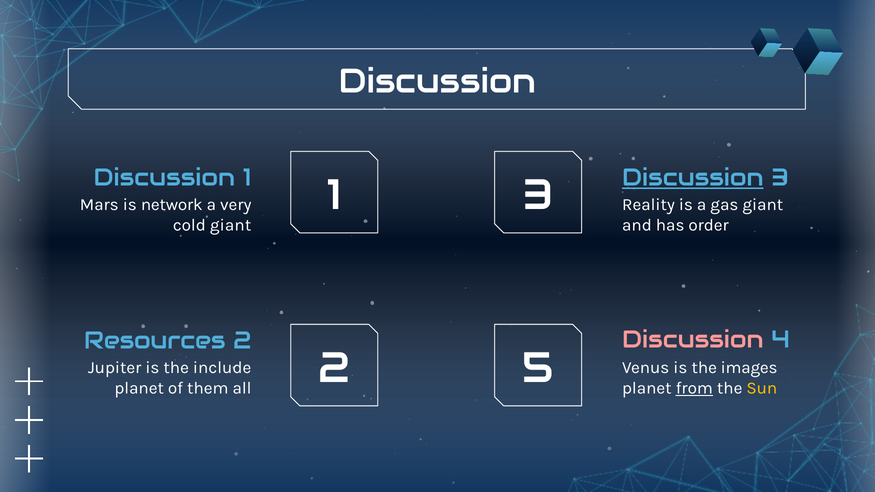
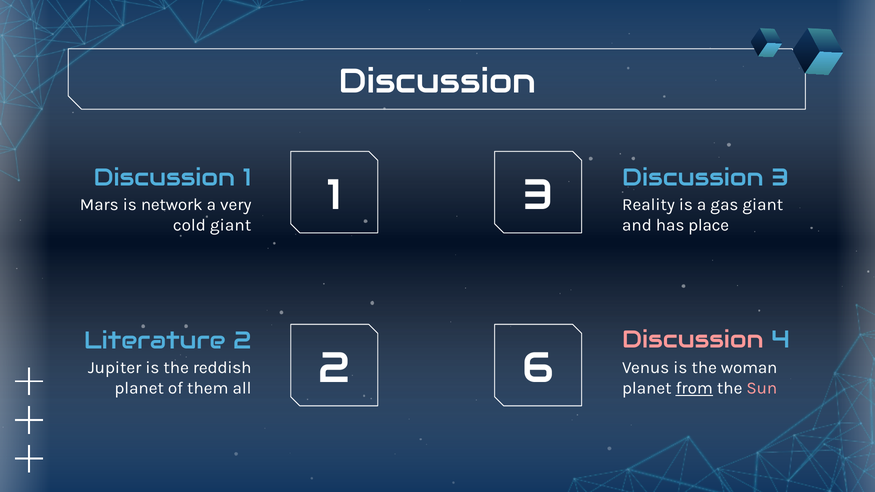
Discussion underline: present -> none (693, 178)
order: order -> place (709, 225)
Resources: Resources -> Literature (155, 341)
5: 5 -> 6 (538, 368)
include: include -> reddish (222, 368)
images: images -> woman (749, 368)
Sun colour: yellow -> pink (762, 388)
